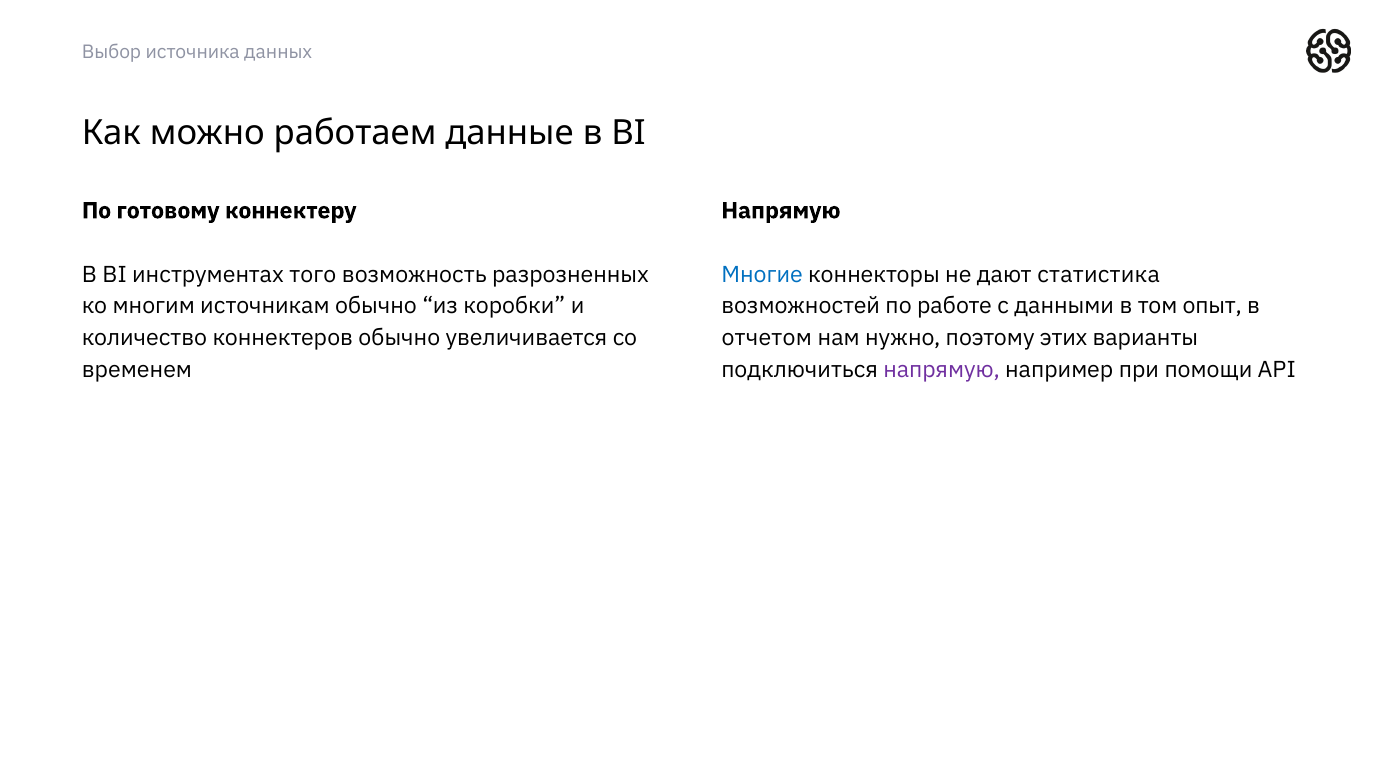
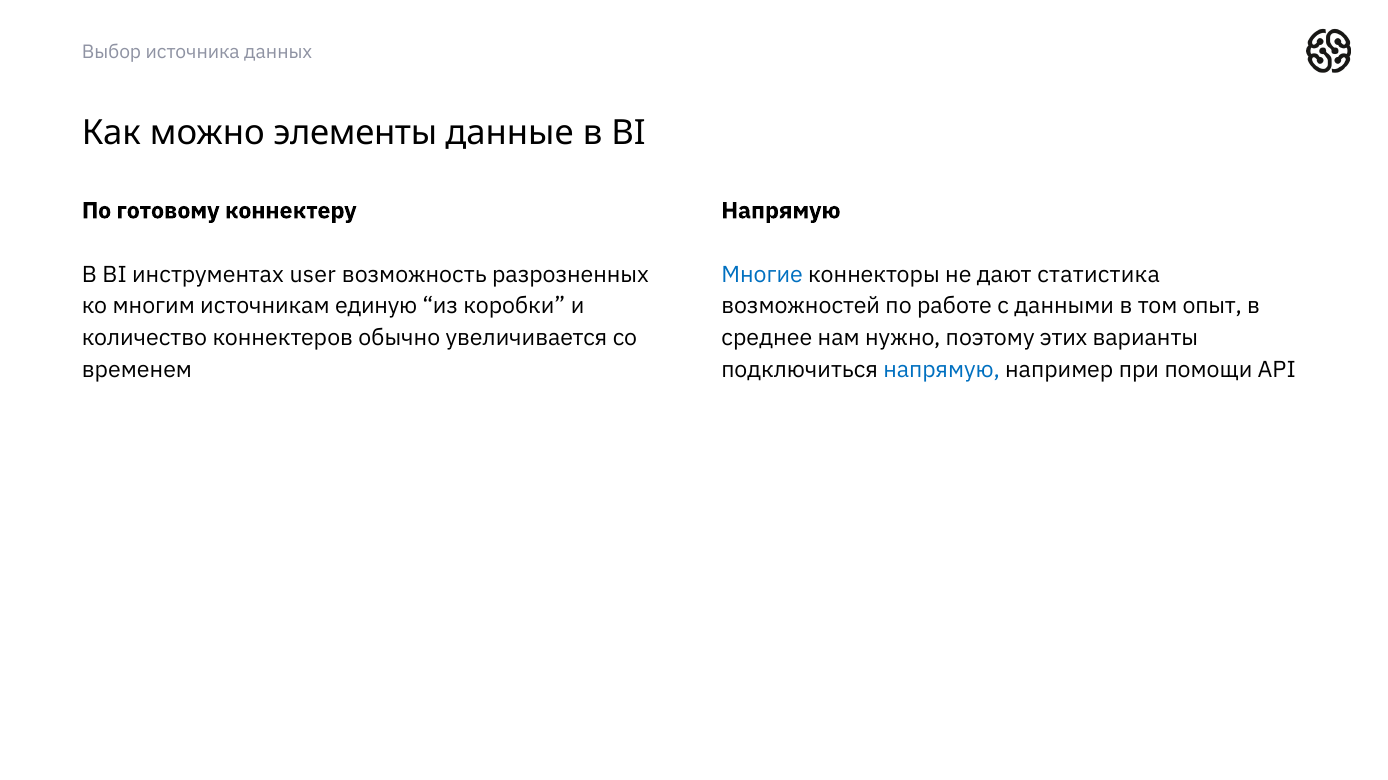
работаем: работаем -> элементы (355, 133)
того: того -> user (313, 275)
источникам обычно: обычно -> единую (376, 307)
отчетом: отчетом -> среднее (767, 339)
напрямую colour: purple -> blue (942, 370)
